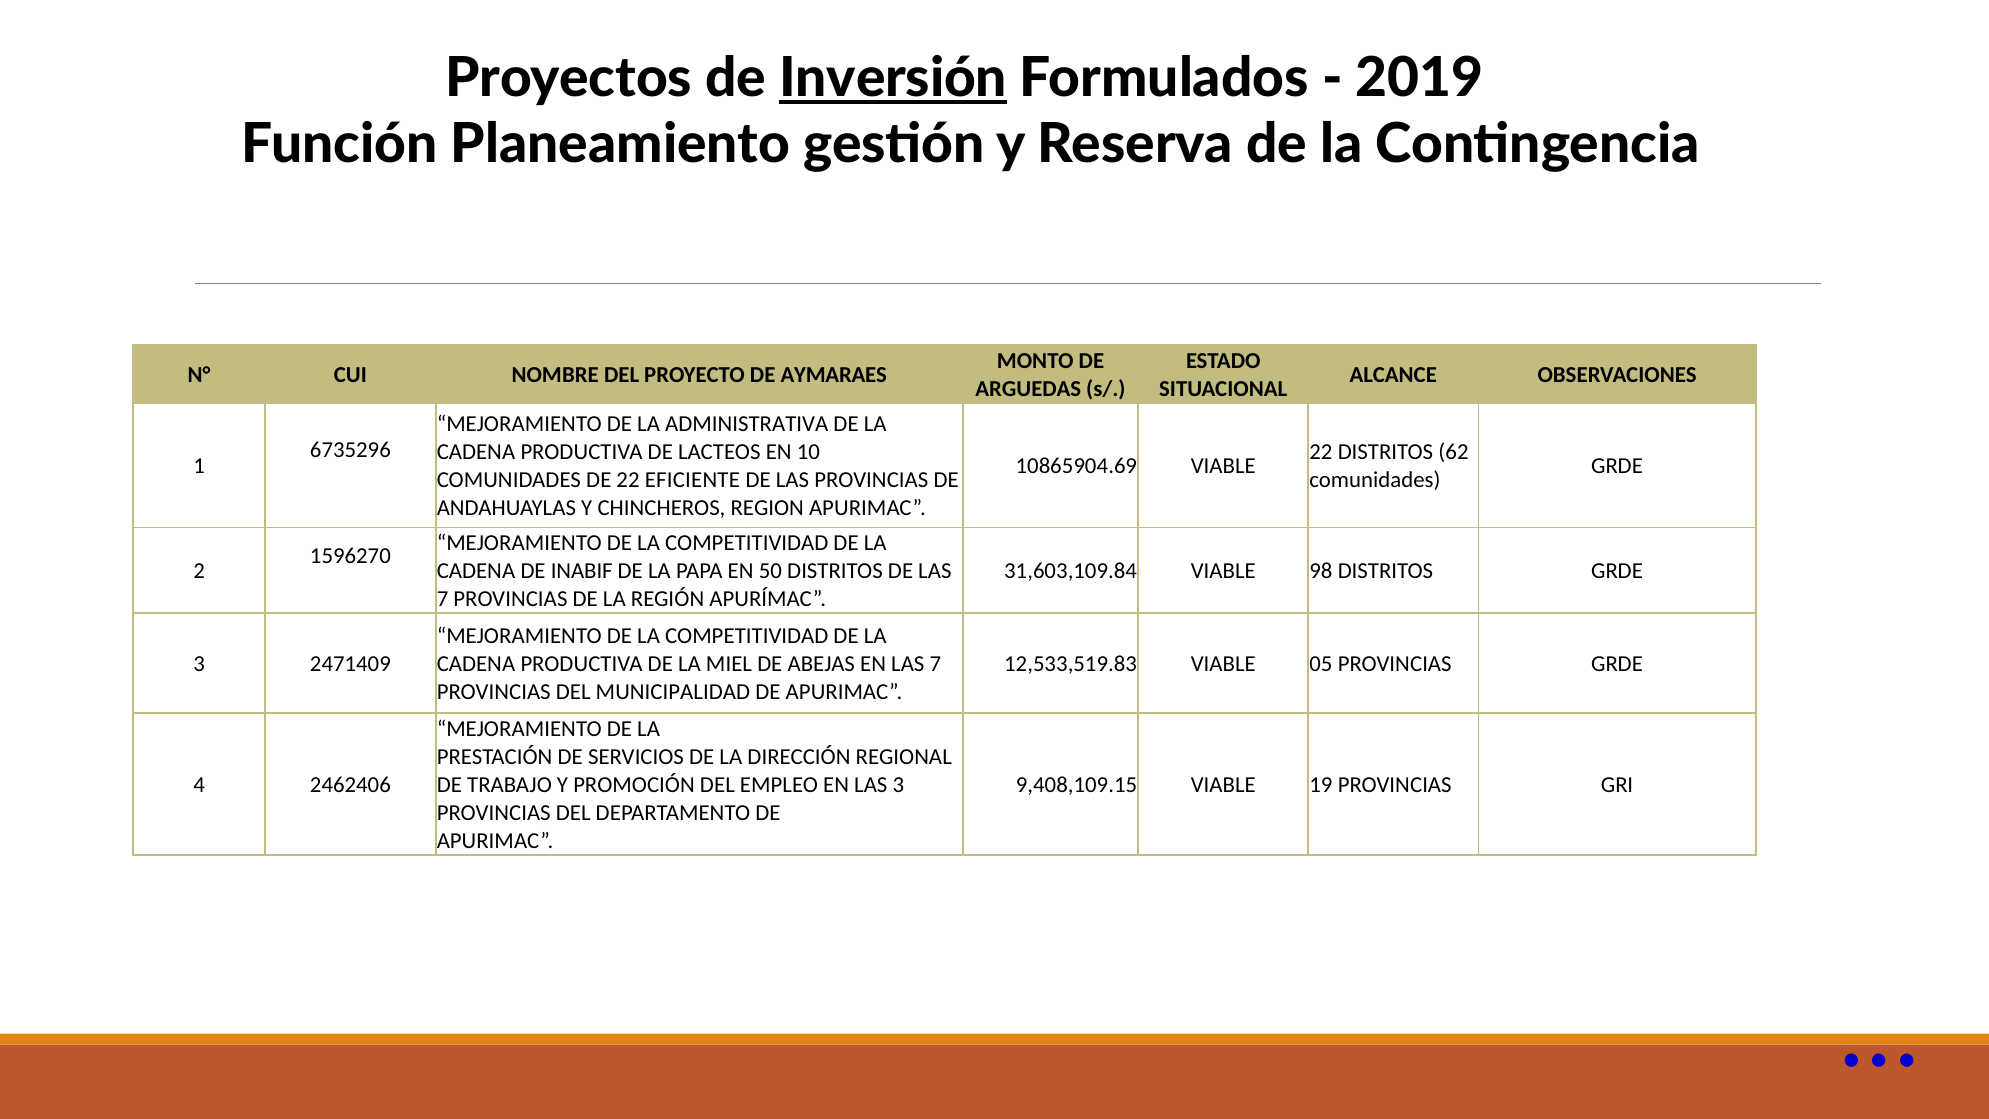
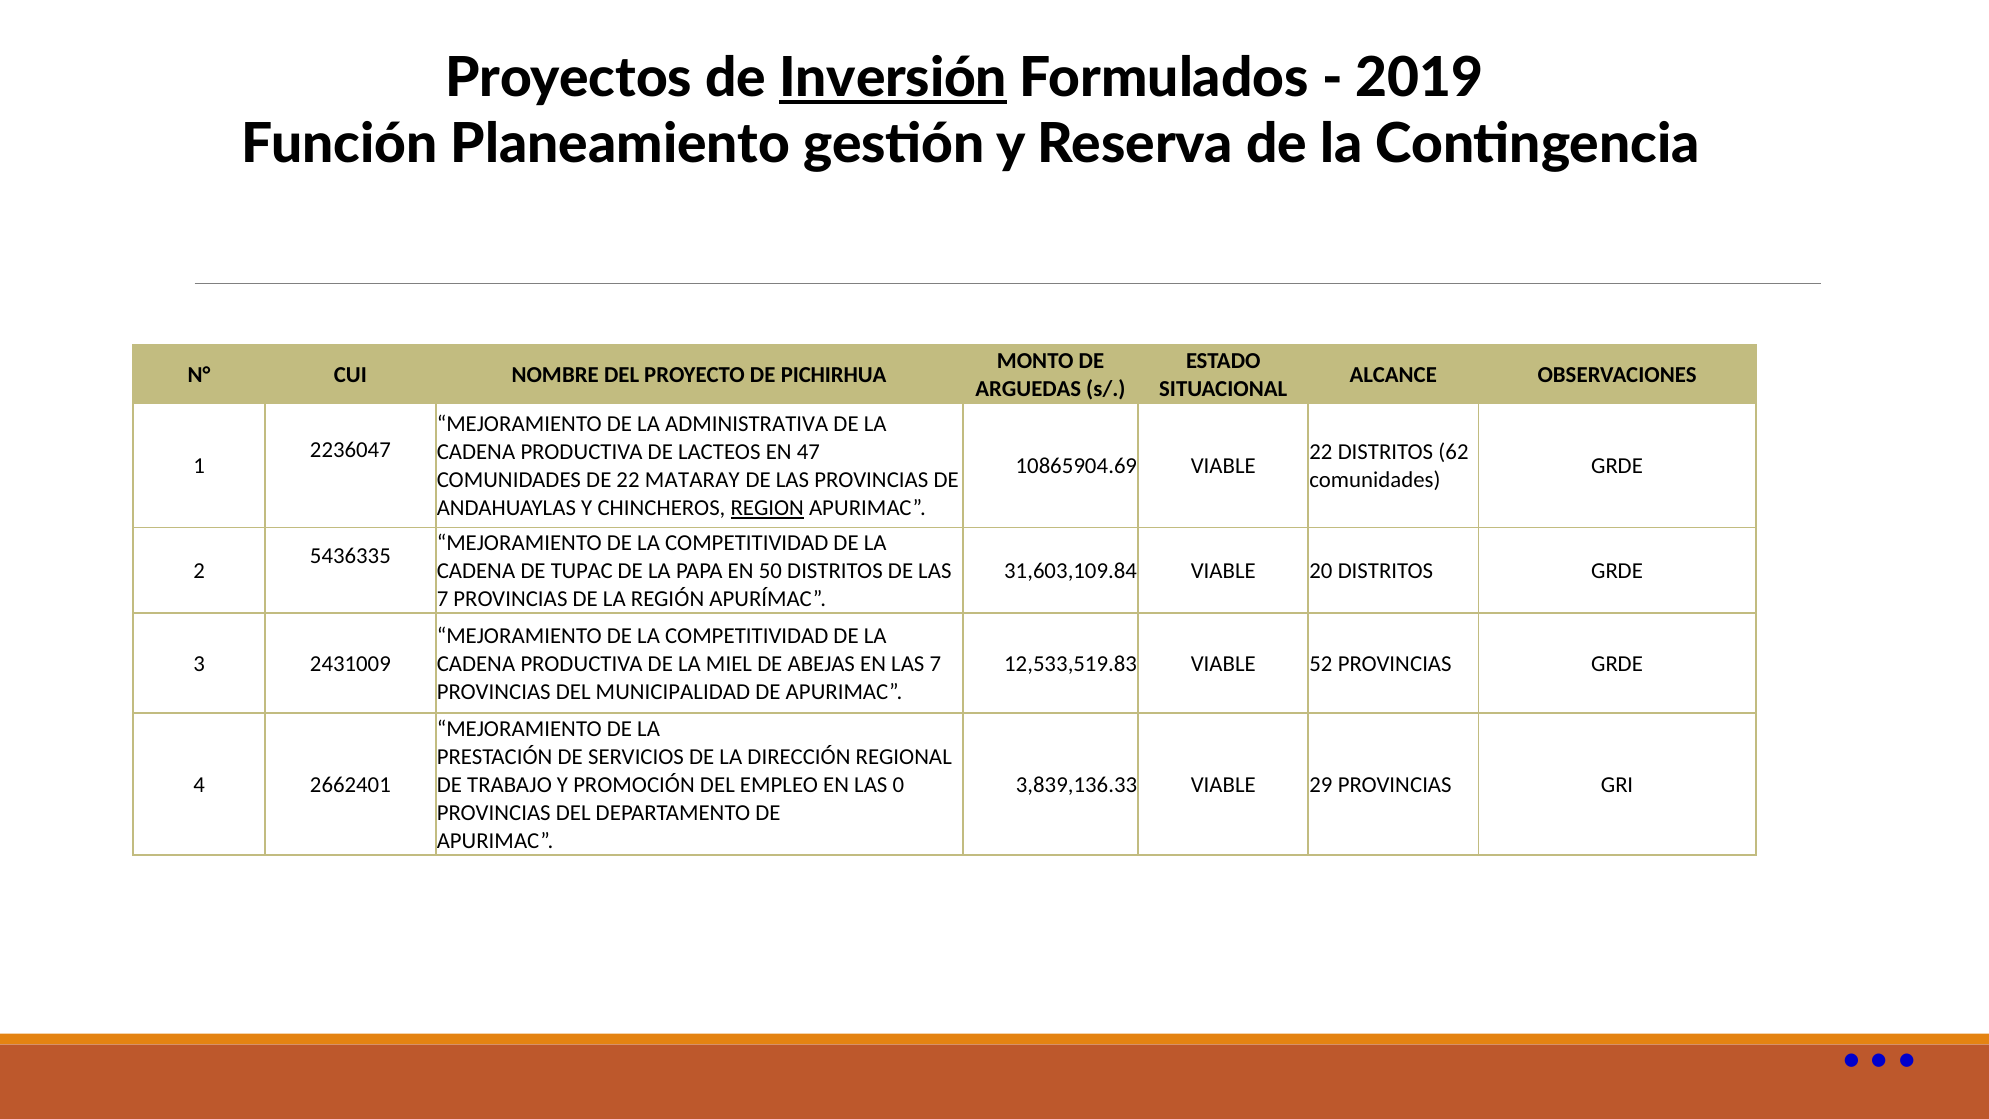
AYMARAES: AYMARAES -> PICHIRHUA (834, 375)
6735296: 6735296 -> 2236047 (350, 450)
10: 10 -> 47 (808, 452)
EFICIENTE: EFICIENTE -> MATARAY (692, 480)
REGION underline: none -> present (767, 508)
1596270: 1596270 -> 5436335 (350, 556)
INABIF: INABIF -> TUPAC (582, 571)
98: 98 -> 20 (1321, 571)
2471409: 2471409 -> 2431009 (350, 664)
05: 05 -> 52 (1321, 664)
2462406: 2462406 -> 2662401 (350, 785)
LAS 3: 3 -> 0 (898, 785)
9,408,109.15: 9,408,109.15 -> 3,839,136.33 (1077, 785)
19: 19 -> 29 (1321, 785)
